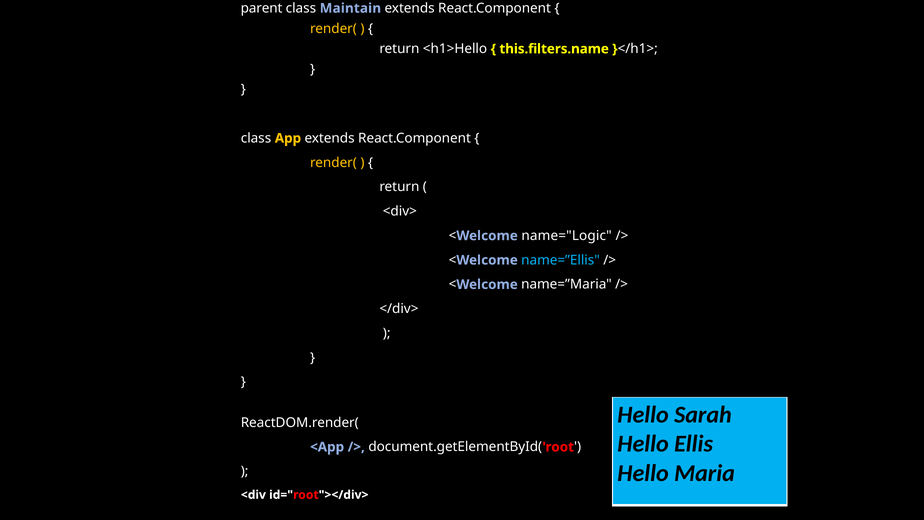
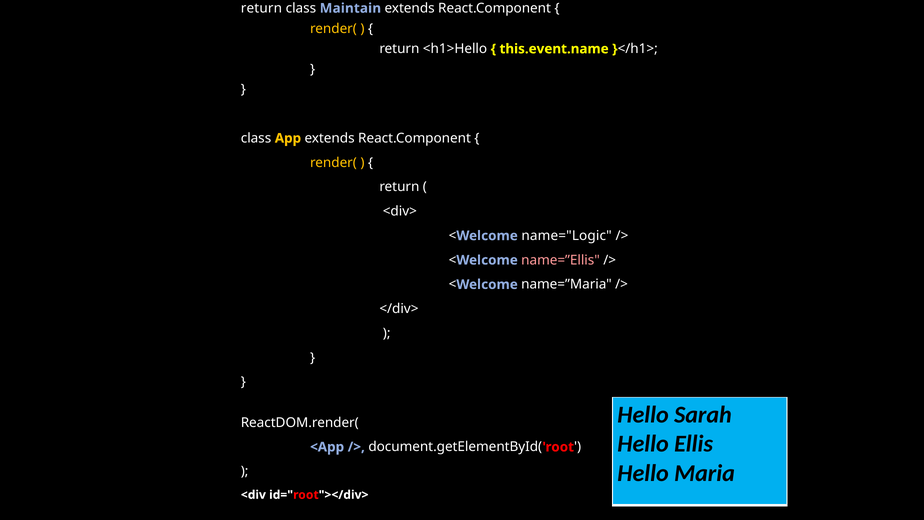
parent: parent -> return (261, 8)
this.filters.name: this.filters.name -> this.event.name (554, 49)
name=”Ellis colour: light blue -> pink (561, 260)
